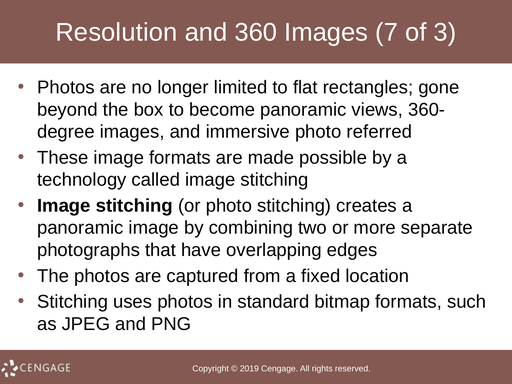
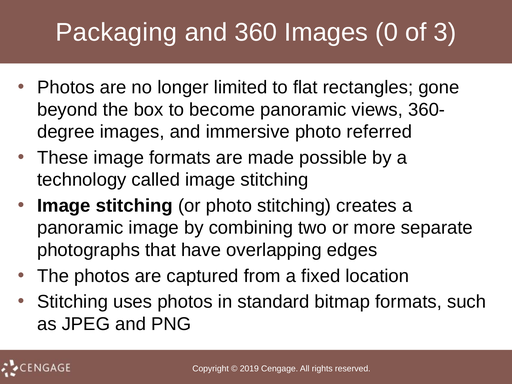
Resolution: Resolution -> Packaging (116, 32)
7: 7 -> 0 (387, 32)
